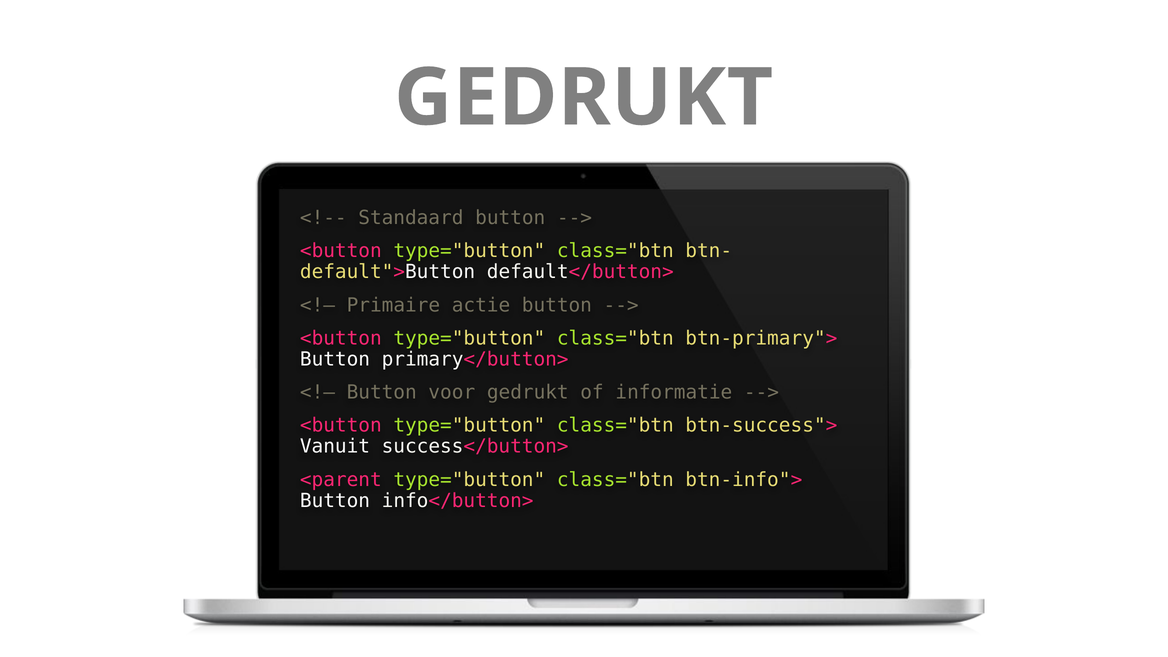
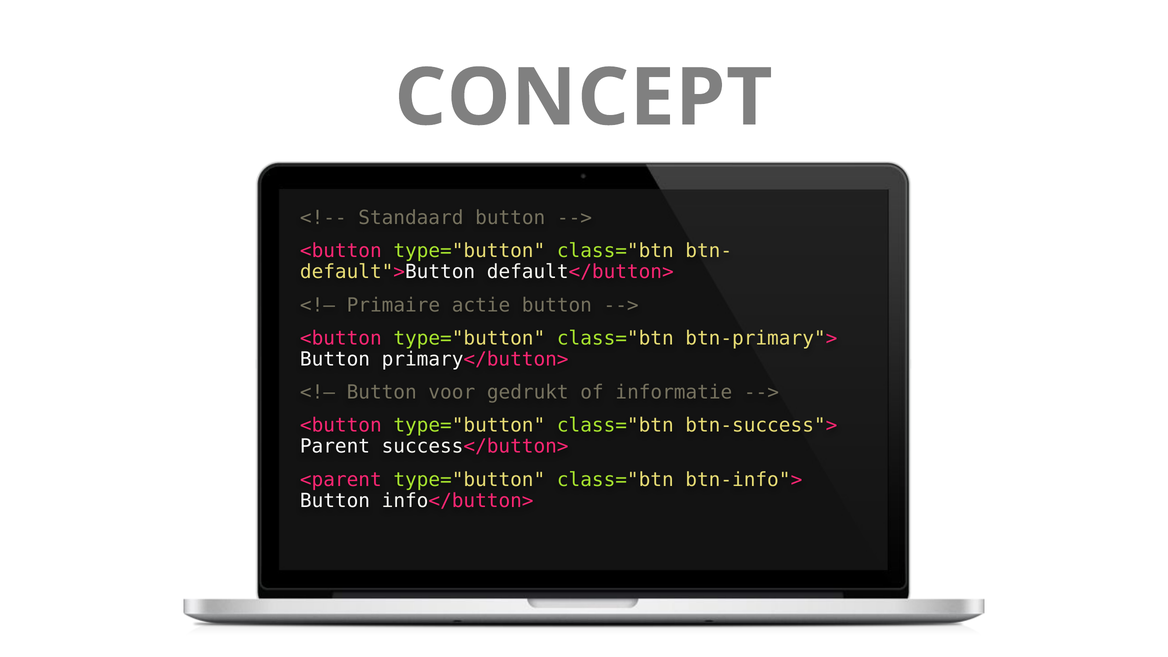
GEDRUKT: GEDRUKT -> CONCEPT (584, 98)
Vanuit: Vanuit -> Parent (335, 447)
